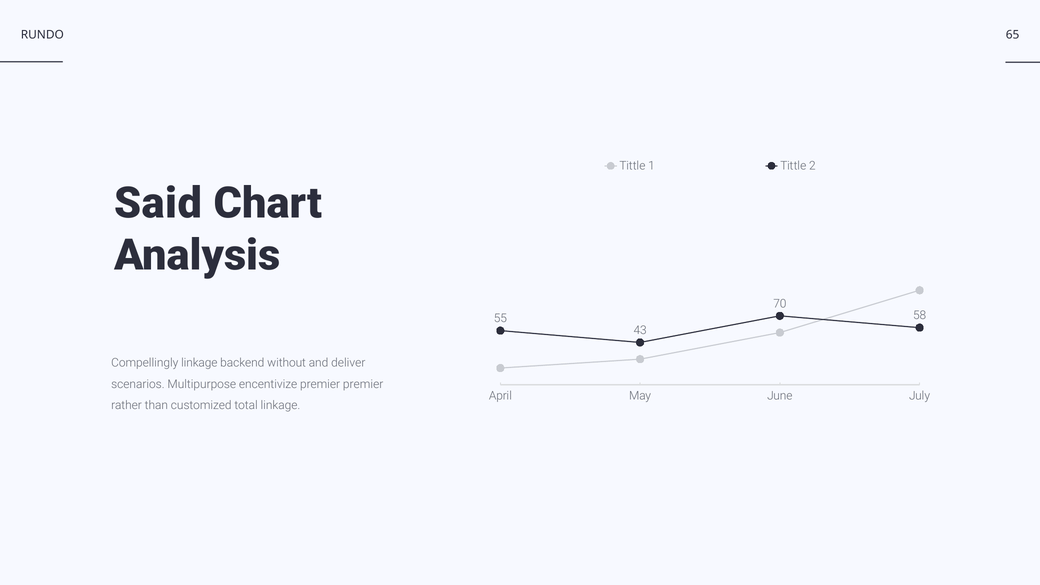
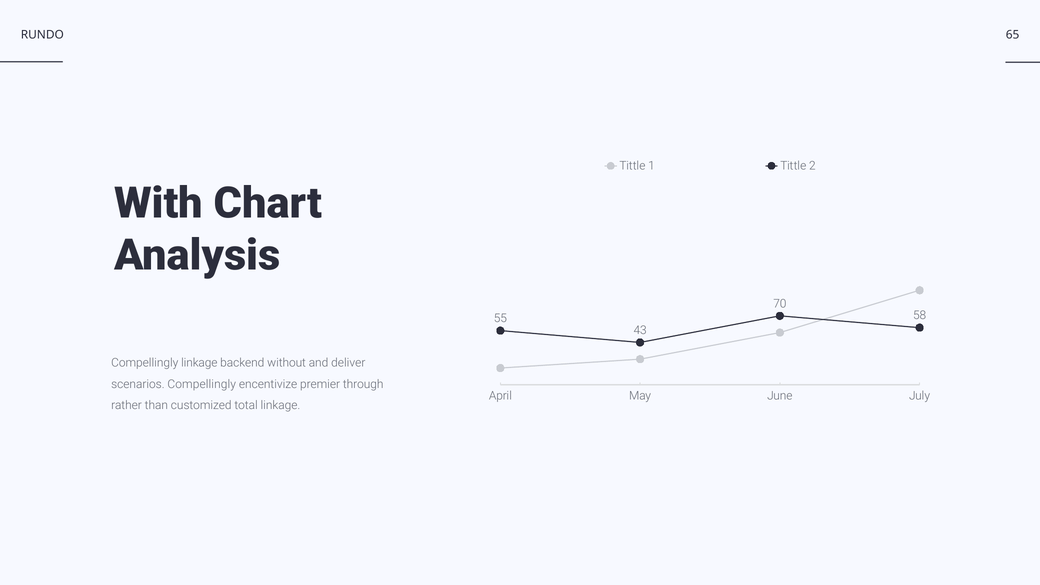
Said: Said -> With (158, 204)
scenarios Multipurpose: Multipurpose -> Compellingly (202, 384)
premier premier: premier -> through (363, 384)
